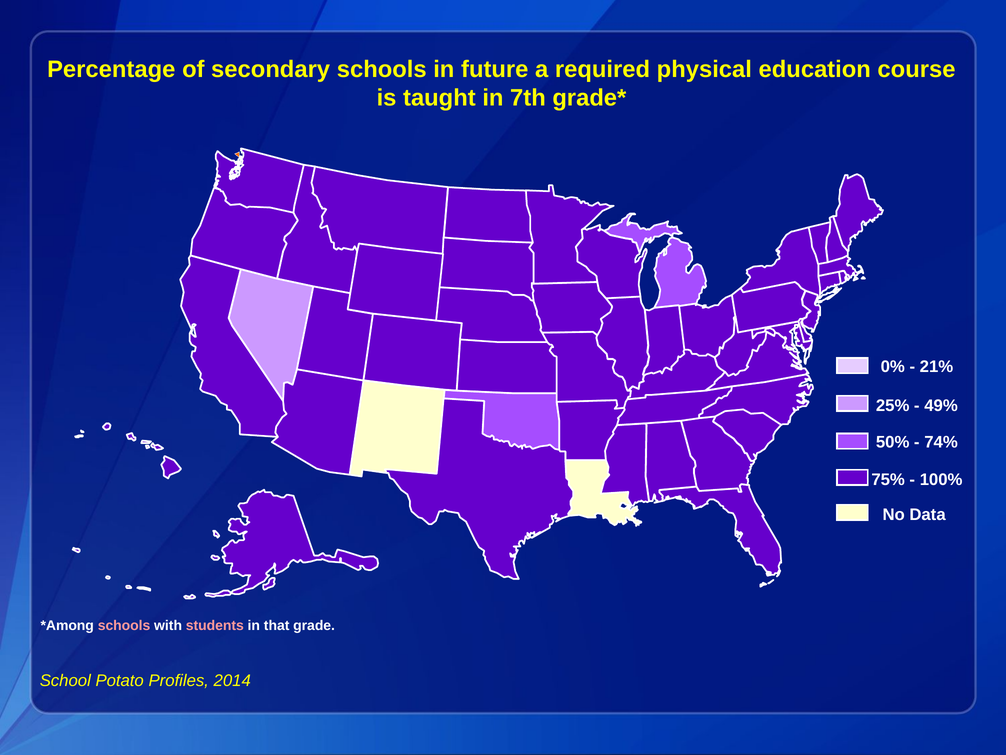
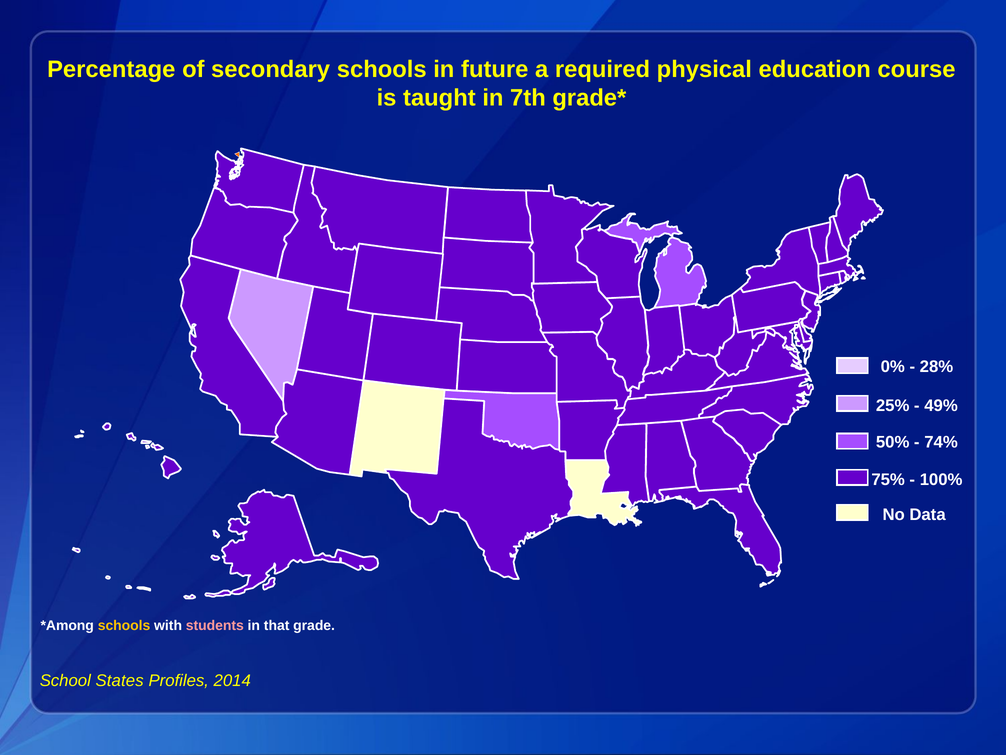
21%: 21% -> 28% (936, 366)
schools colour: pink -> yellow (124, 625)
Potato: Potato -> States (120, 680)
